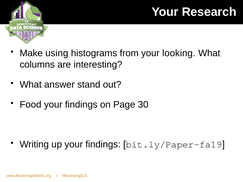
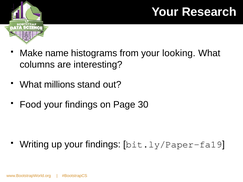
using: using -> name (57, 53)
answer: answer -> millions (60, 85)
